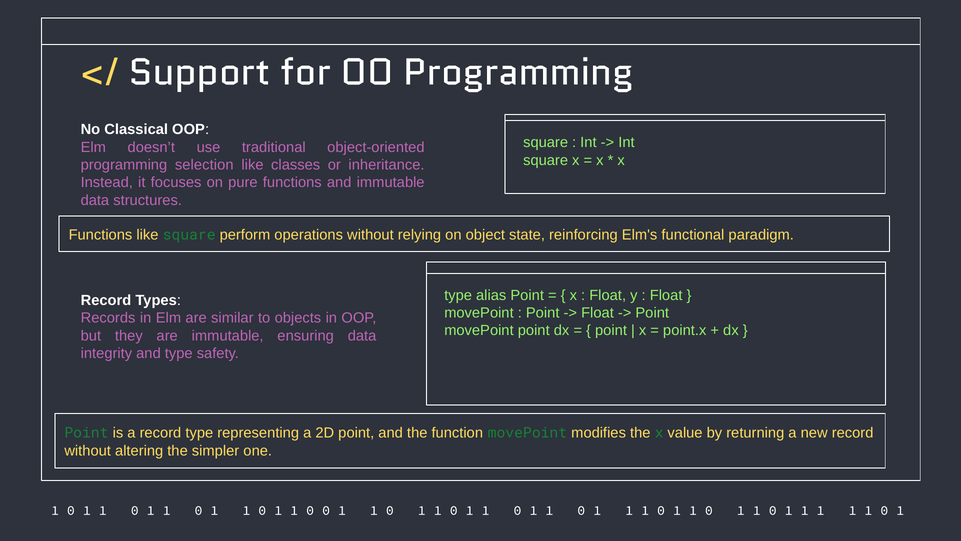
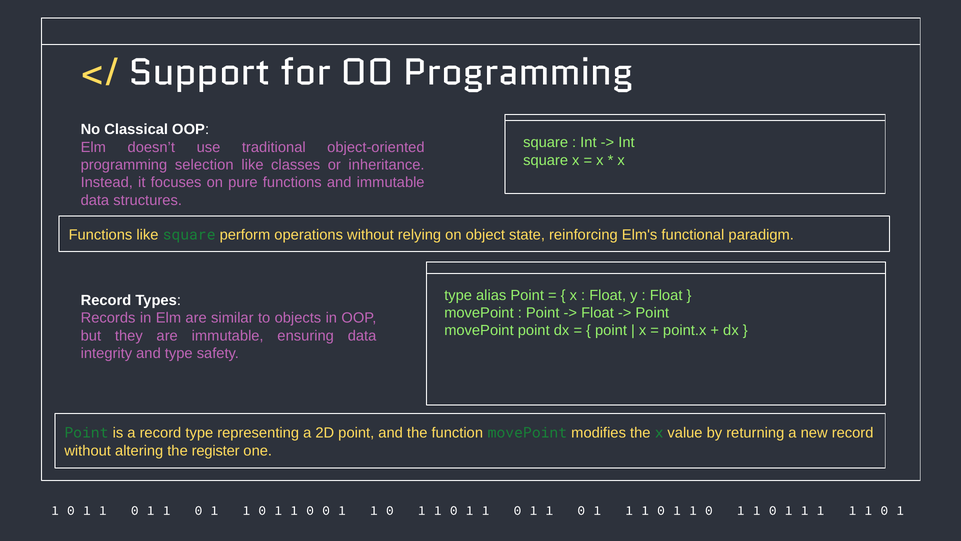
simpler: simpler -> register (216, 450)
